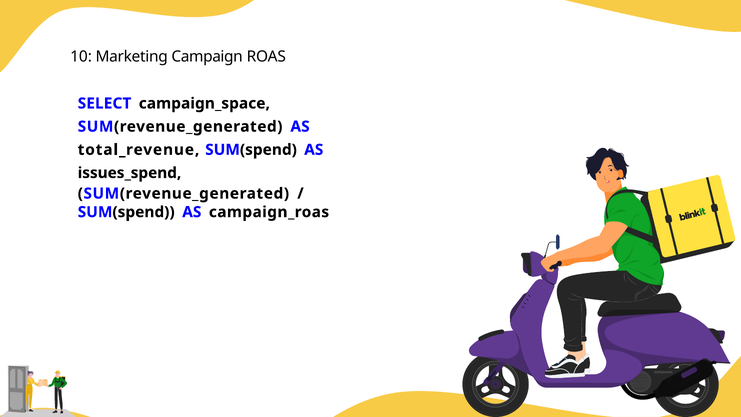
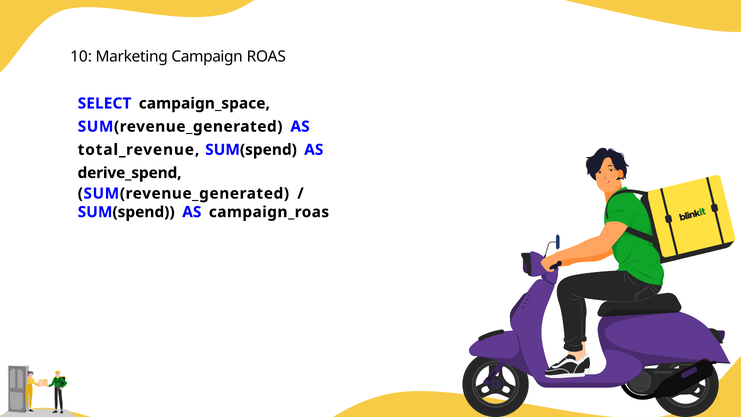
issues_spend: issues_spend -> derive_spend (130, 173)
